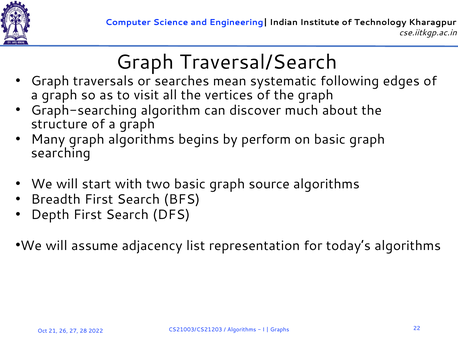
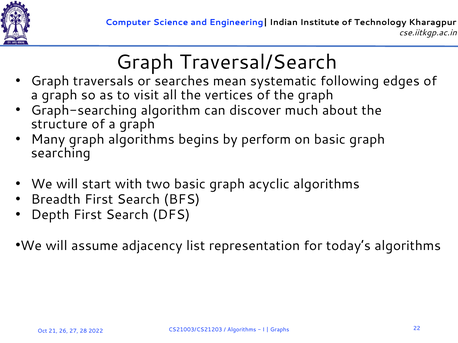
source: source -> acyclic (269, 184)
